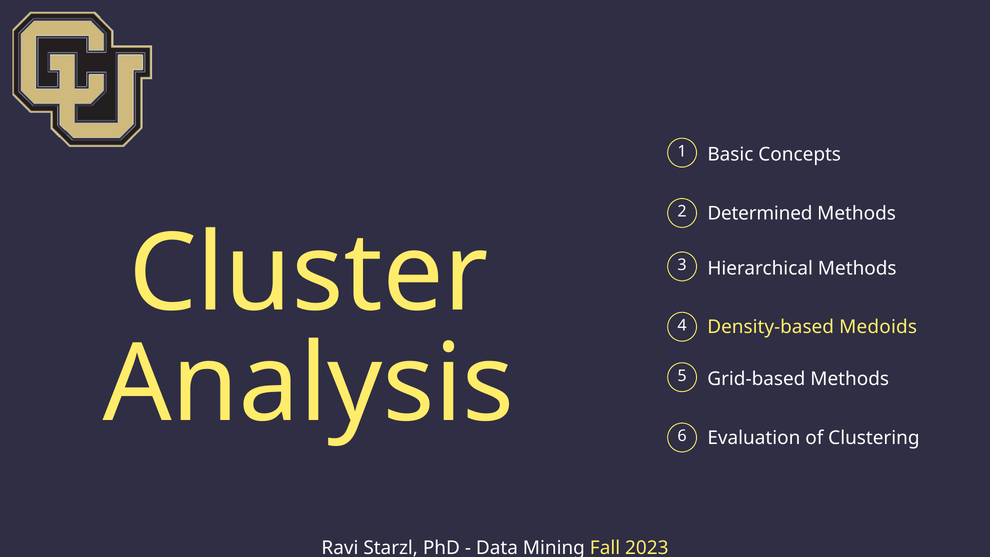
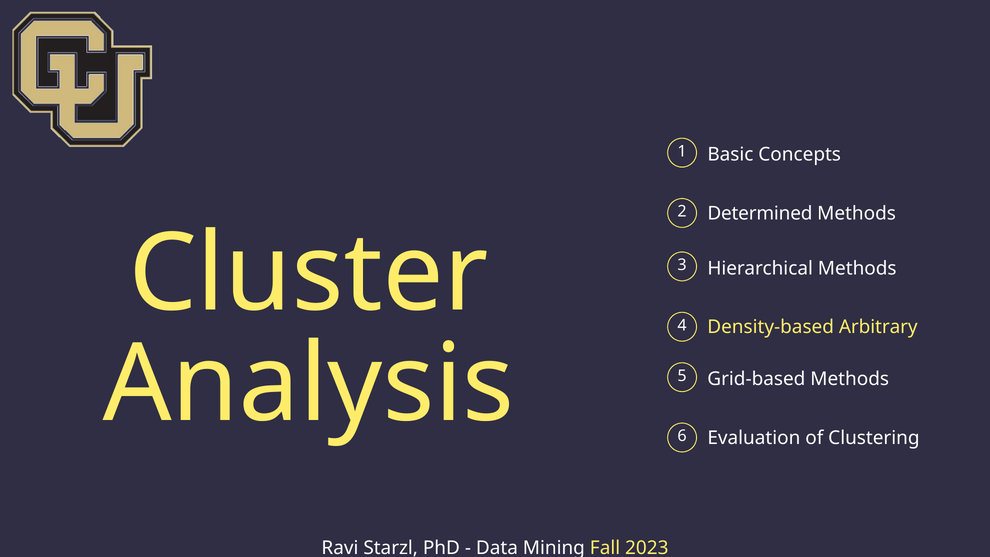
Medoids: Medoids -> Arbitrary (878, 327)
